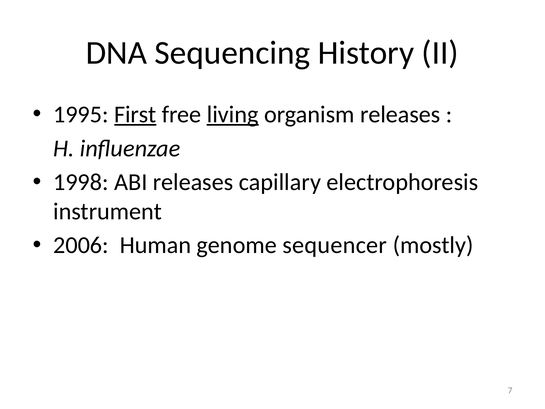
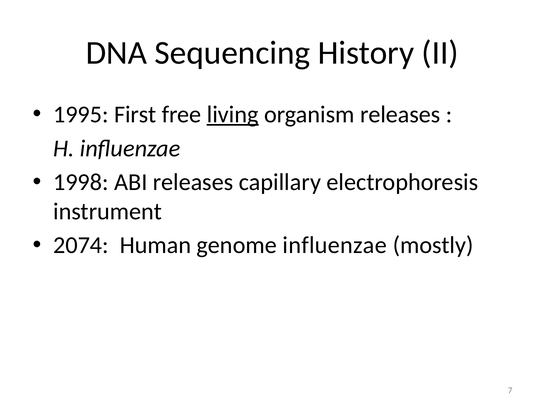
First underline: present -> none (135, 114)
2006: 2006 -> 2074 (81, 245)
genome sequencer: sequencer -> influenzae (335, 245)
